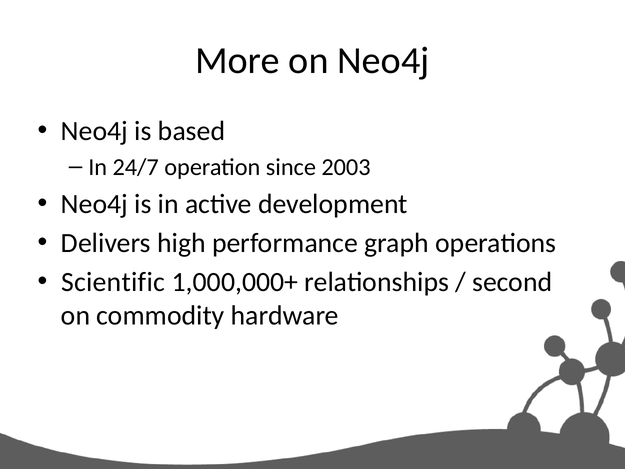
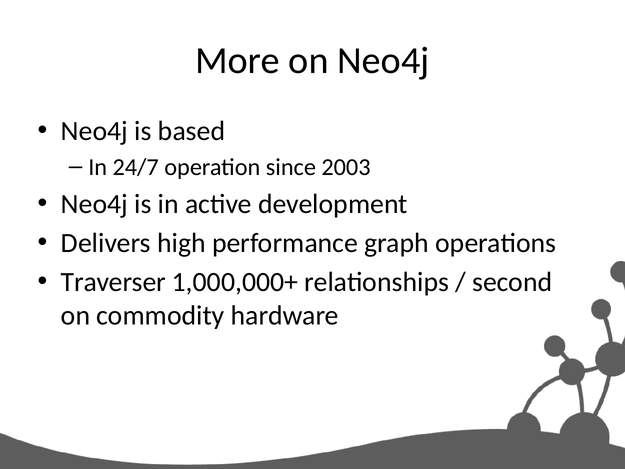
Scientific: Scientific -> Traverser (113, 282)
